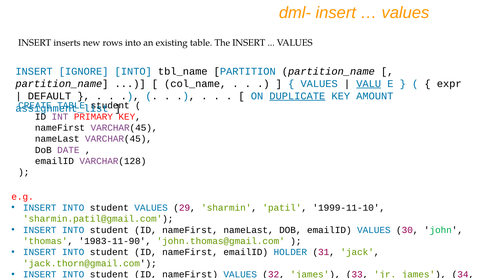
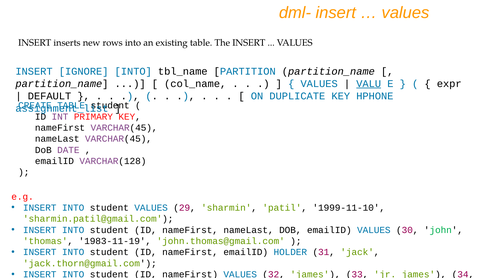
DUPLICATE underline: present -> none (297, 96)
AMOUNT: AMOUNT -> HPHONE (375, 96)
1983-11-90: 1983-11-90 -> 1983-11-19 (115, 241)
